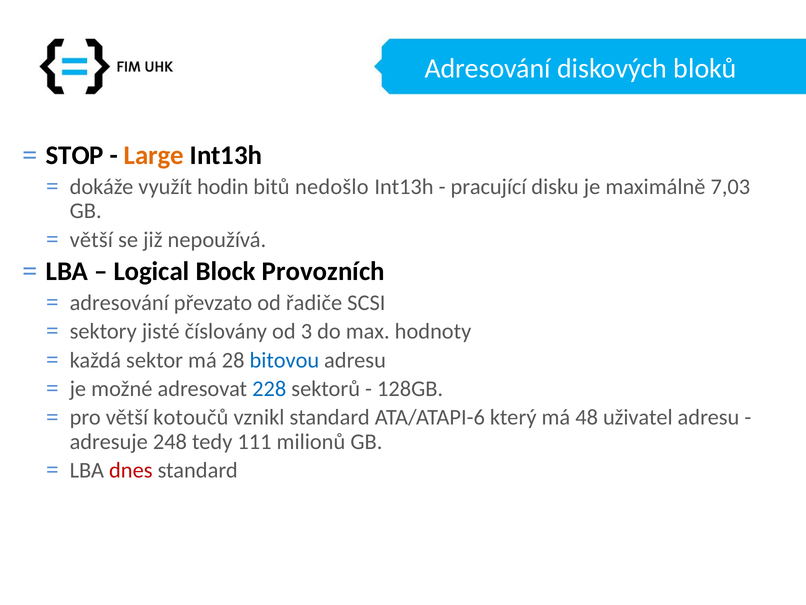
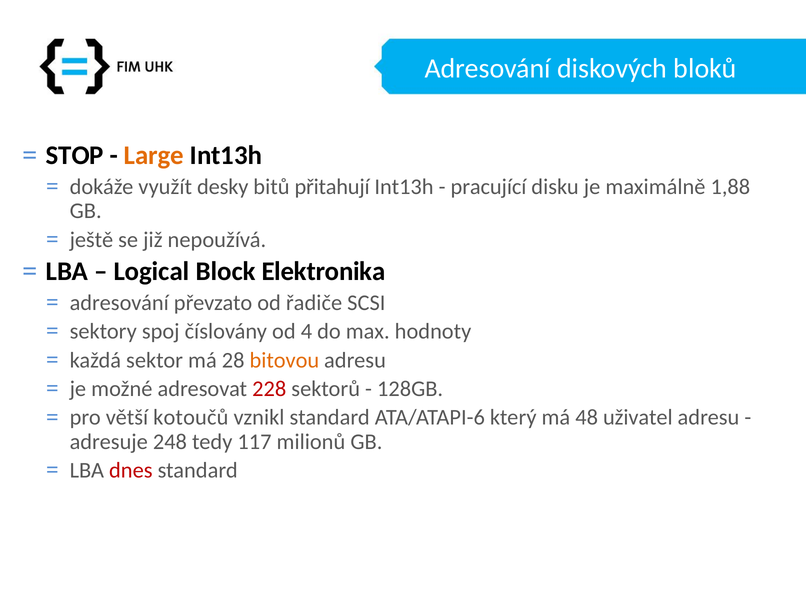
hodin: hodin -> desky (223, 187)
nedošlo: nedošlo -> přitahují (332, 187)
7,03: 7,03 -> 1,88 (730, 187)
větší: větší -> ještě (91, 239)
Provozních: Provozních -> Elektronika (323, 271)
jisté: jisté -> spoj (161, 331)
3: 3 -> 4 (306, 331)
bitovou colour: blue -> orange (284, 360)
228 colour: blue -> red (269, 389)
111: 111 -> 117 (254, 441)
